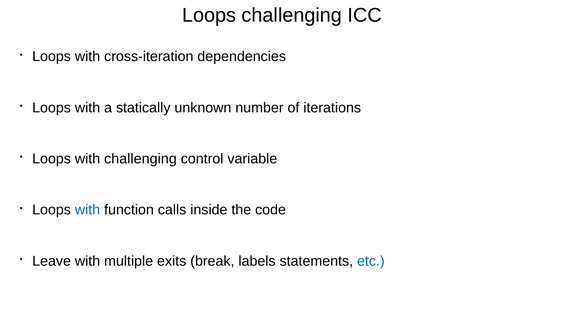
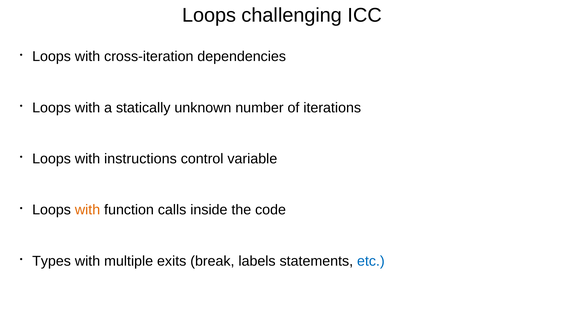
with challenging: challenging -> instructions (140, 159)
with colour: blue -> orange (88, 210)
Leave: Leave -> Types (52, 261)
